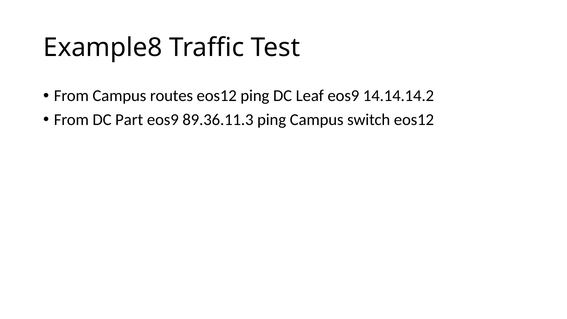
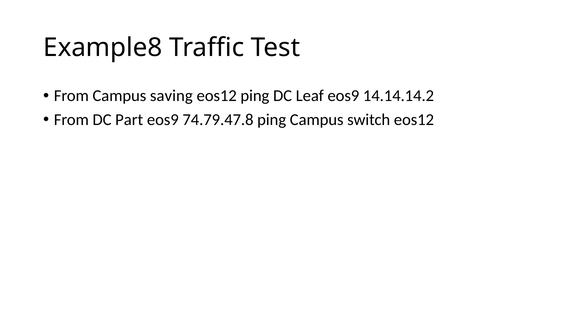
routes: routes -> saving (171, 96)
89.36.11.3: 89.36.11.3 -> 74.79.47.8 (218, 120)
